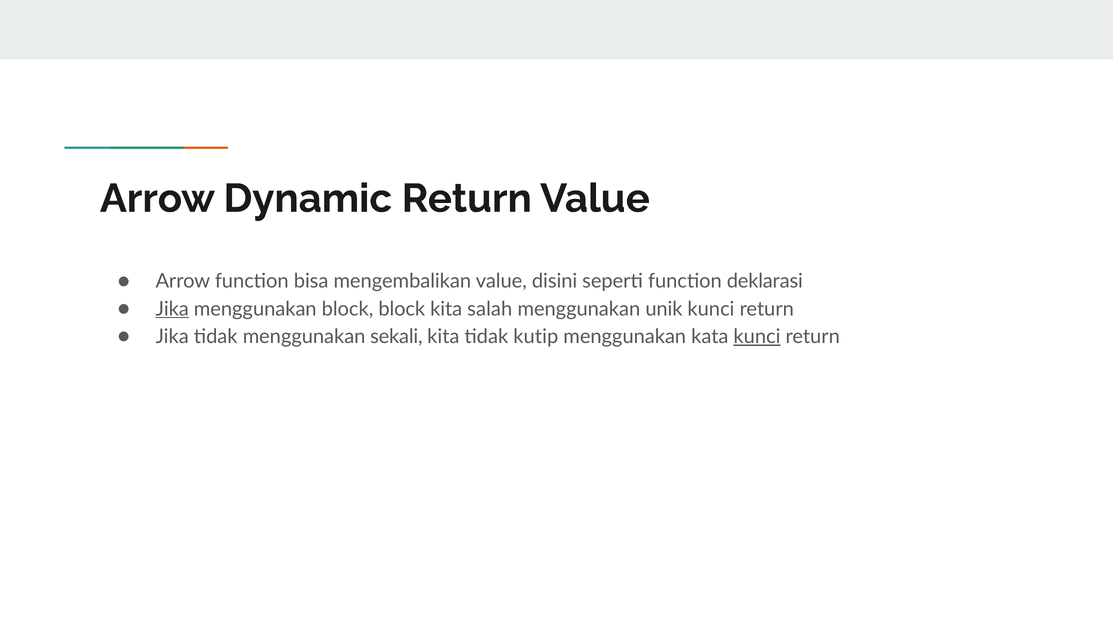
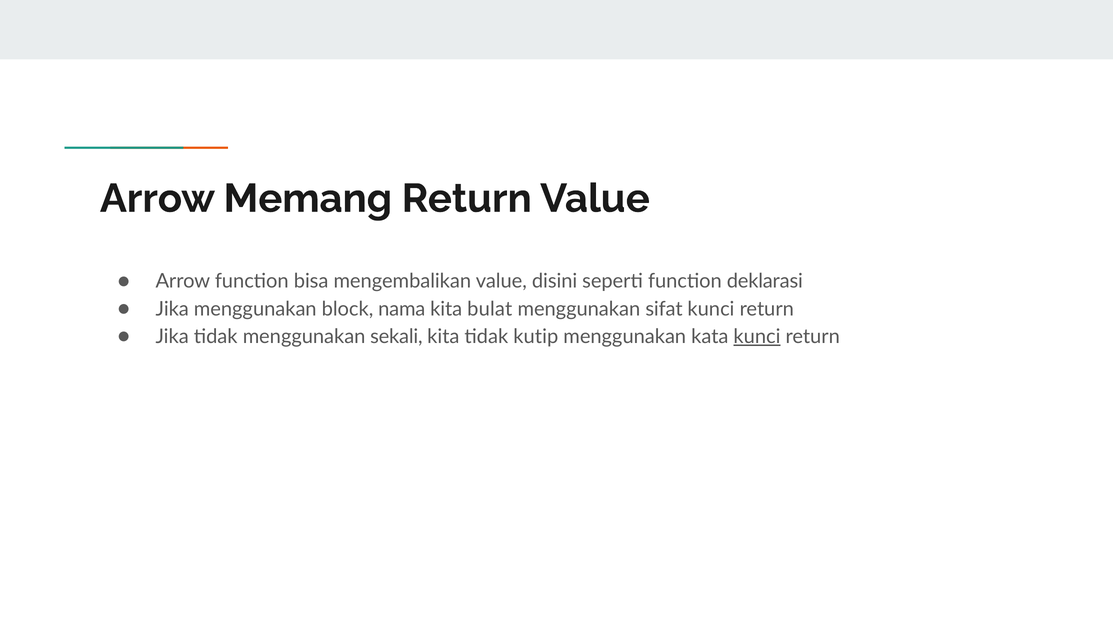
Dynamic: Dynamic -> Memang (308, 199)
Jika underline: present -> none (172, 309)
block block: block -> nama (402, 309)
salah: salah -> bulat (490, 309)
unik: unik -> sifat (664, 309)
